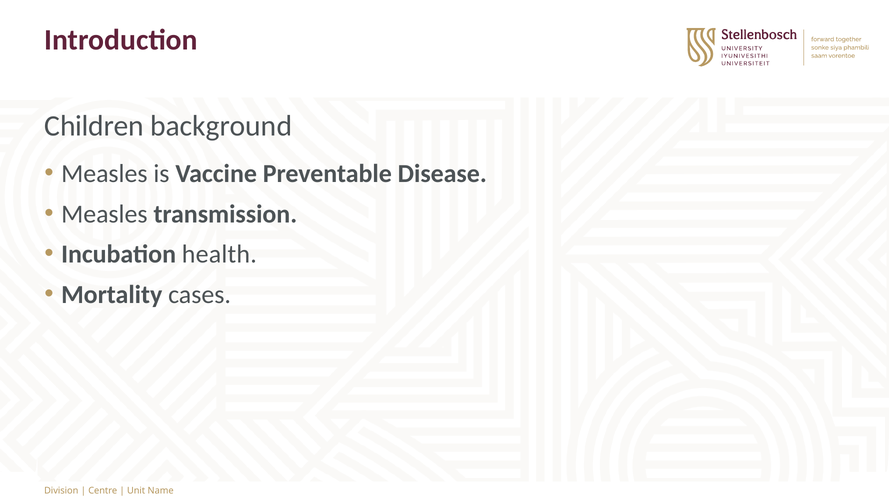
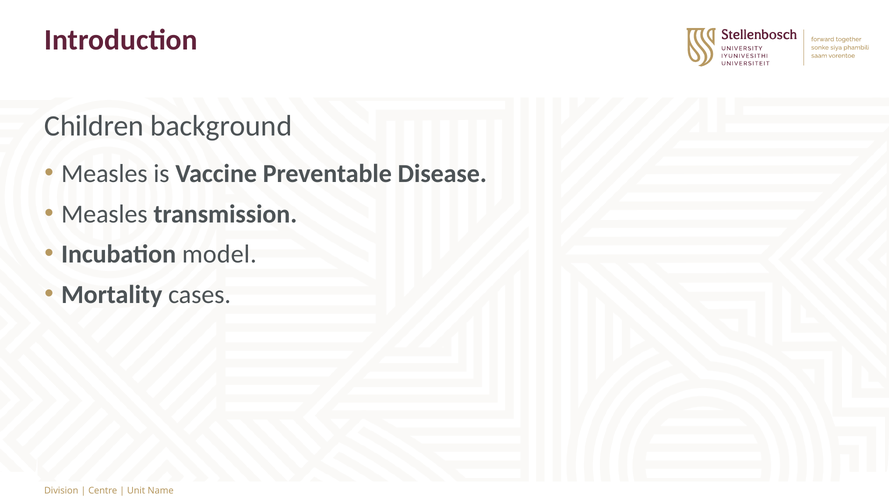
health: health -> model (219, 254)
